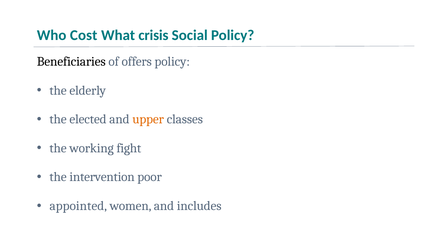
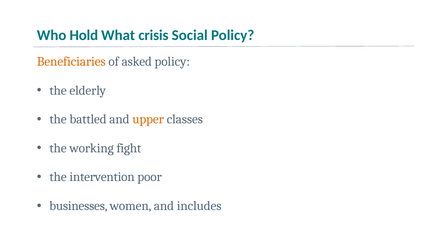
Cost: Cost -> Hold (84, 35)
Beneficiaries colour: black -> orange (71, 62)
offers: offers -> asked (137, 62)
elected: elected -> battled (88, 119)
appointed: appointed -> businesses (78, 206)
